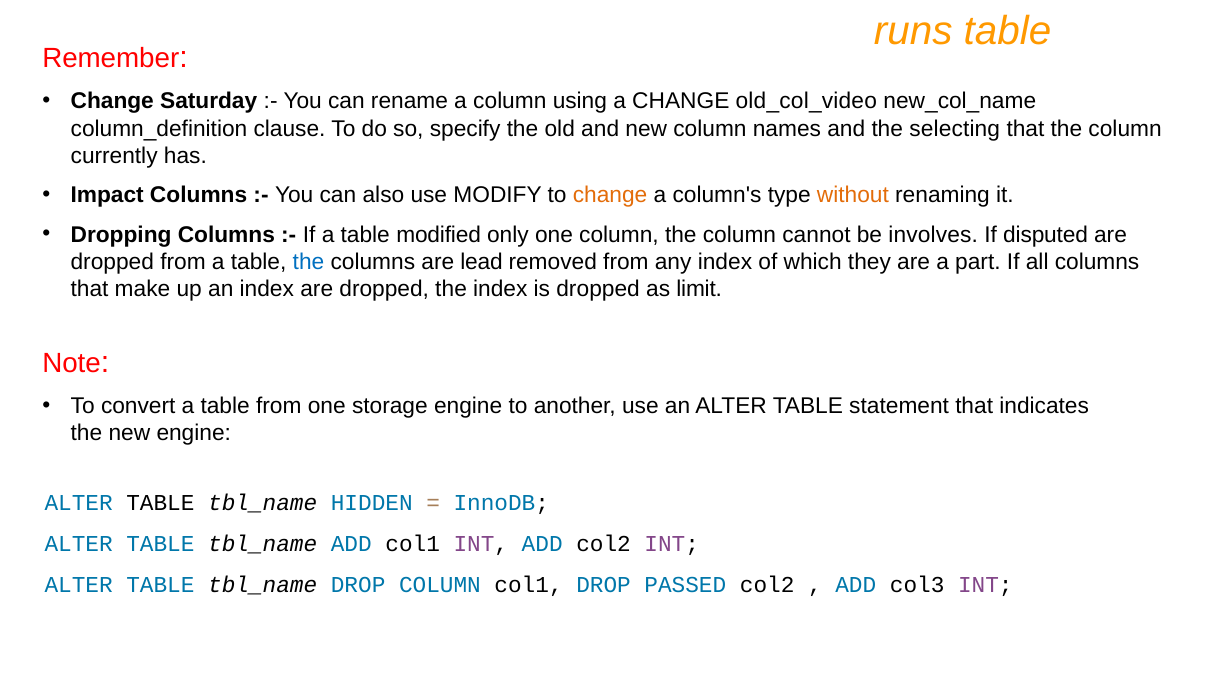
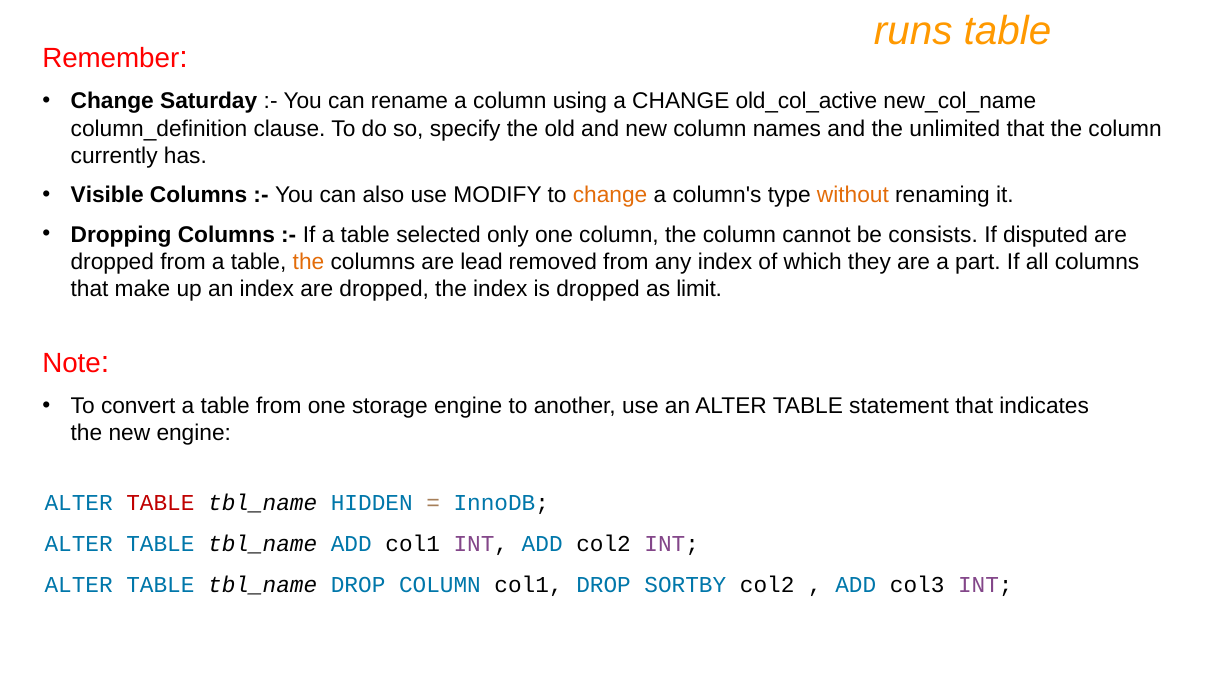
old_col_video: old_col_video -> old_col_active (806, 101)
selecting: selecting -> unlimited (955, 128)
Impact: Impact -> Visible (107, 195)
modified: modified -> selected (439, 234)
involves: involves -> consists (933, 234)
the colour: blue -> orange (308, 262)
TABLE colour: black -> red (160, 503)
PASSED: PASSED -> SORTBY (685, 585)
